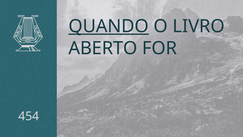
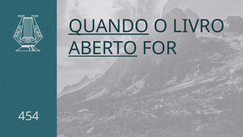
ABERTO underline: none -> present (103, 48)
